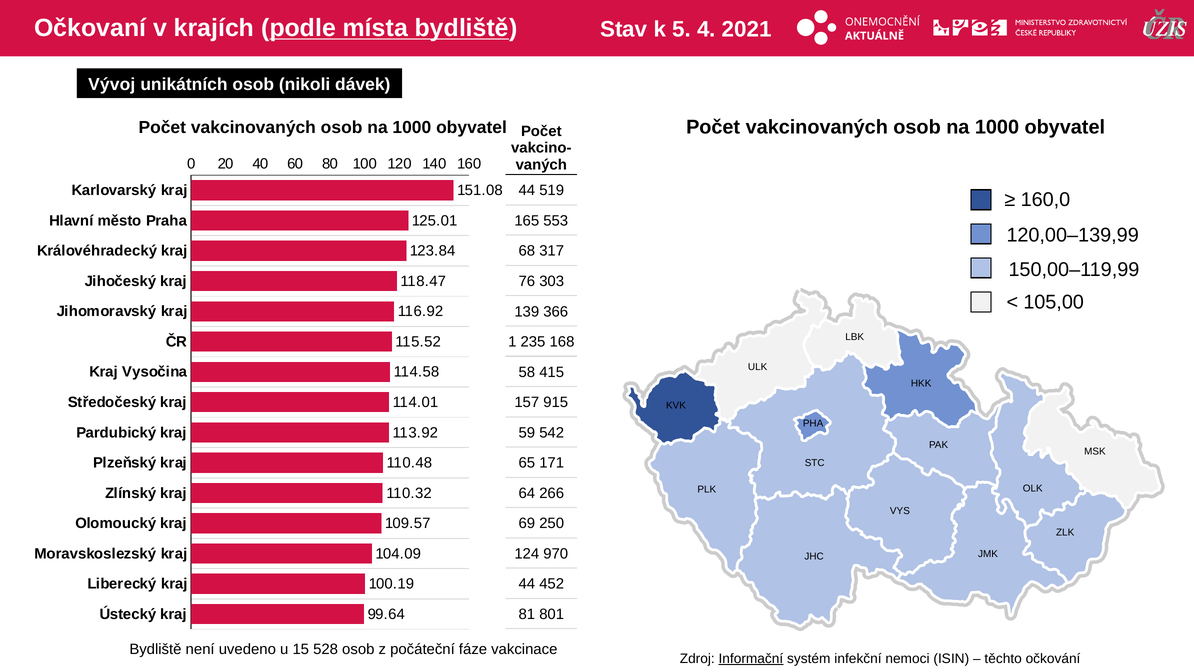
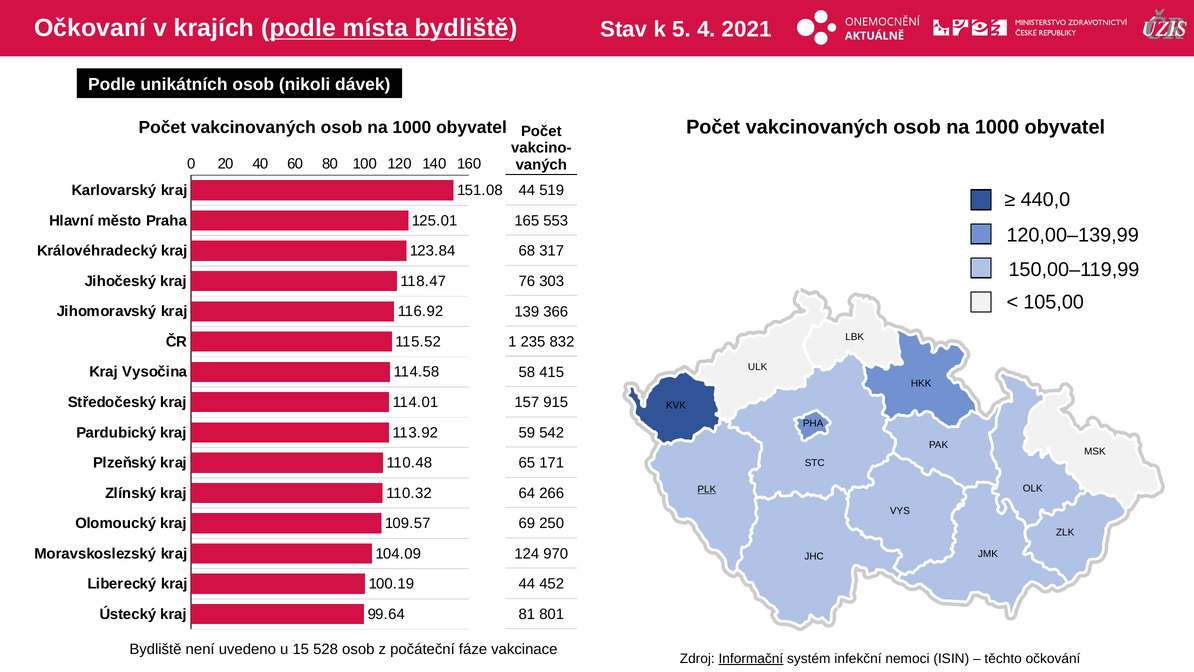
Vývoj: Vývoj -> Podle (112, 84)
160,0: 160,0 -> 440,0 (1045, 200)
168: 168 -> 832 (562, 342)
PLK underline: none -> present (707, 489)
